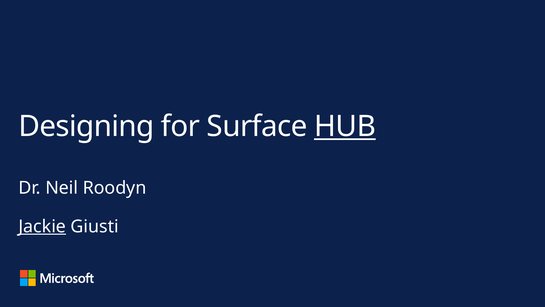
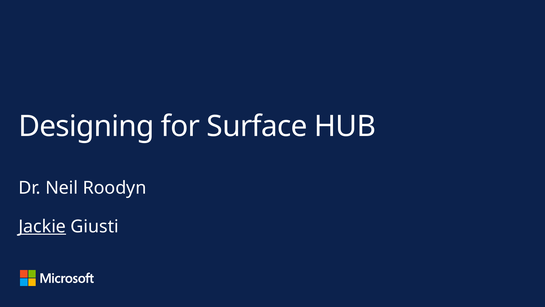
HUB underline: present -> none (345, 126)
